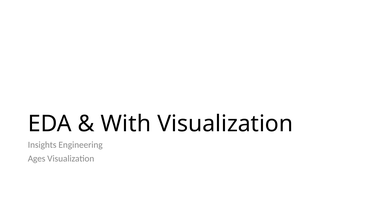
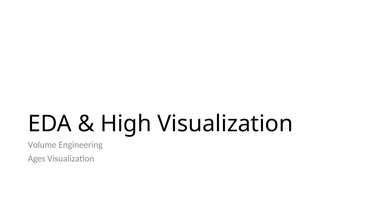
With: With -> High (126, 124)
Insights: Insights -> Volume (42, 145)
